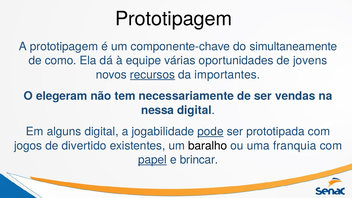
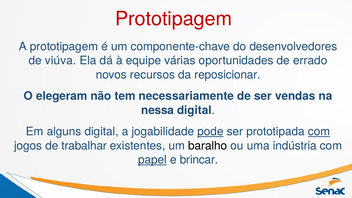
Prototipagem colour: black -> red (174, 19)
simultaneamente: simultaneamente -> desenvolvedores (293, 46)
como: como -> viúva (61, 61)
jovens: jovens -> errado (310, 61)
recursos underline: present -> none (152, 75)
importantes: importantes -> reposicionar (227, 75)
com underline: none -> present (319, 132)
divertido: divertido -> trabalhar (84, 146)
franquia: franquia -> indústria (295, 146)
